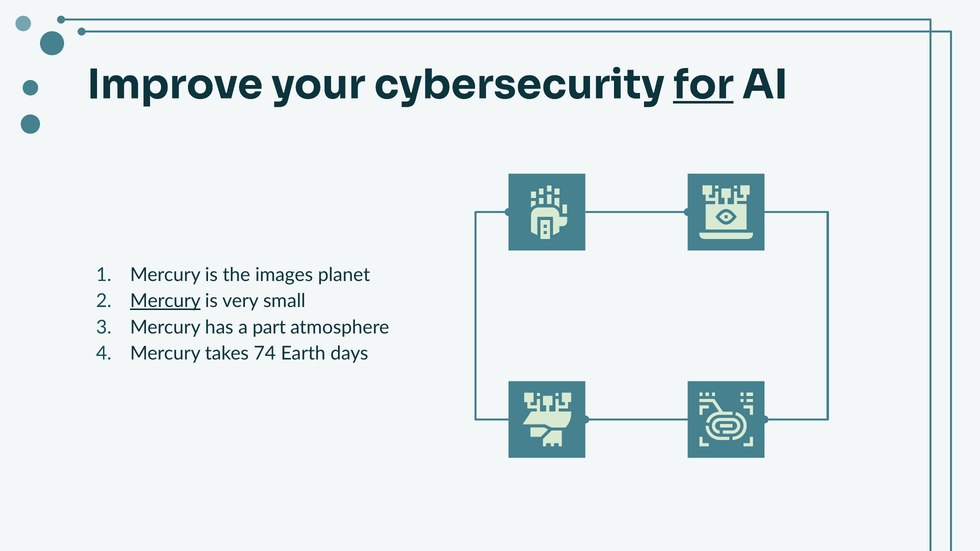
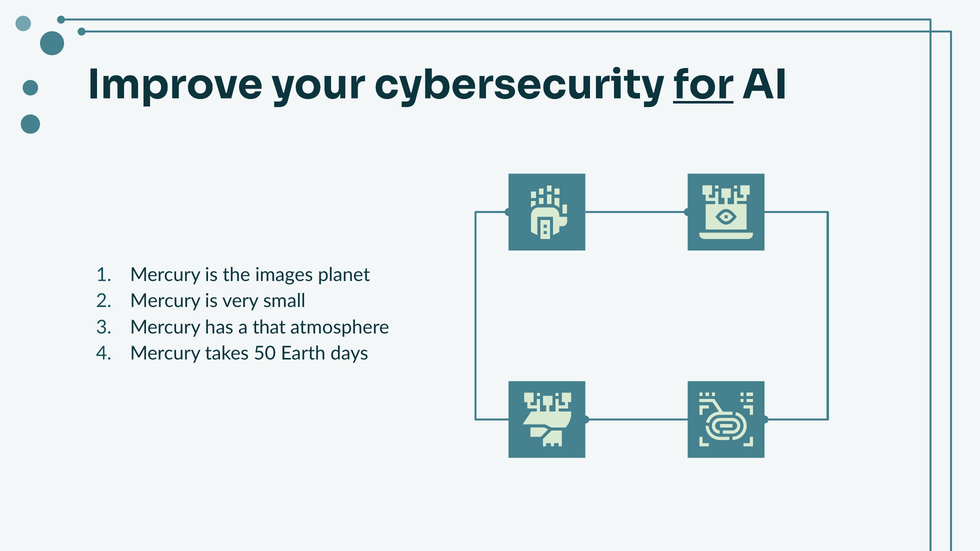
Mercury underline: present -> none (165, 301)
part: part -> that (269, 327)
74: 74 -> 50 (265, 354)
